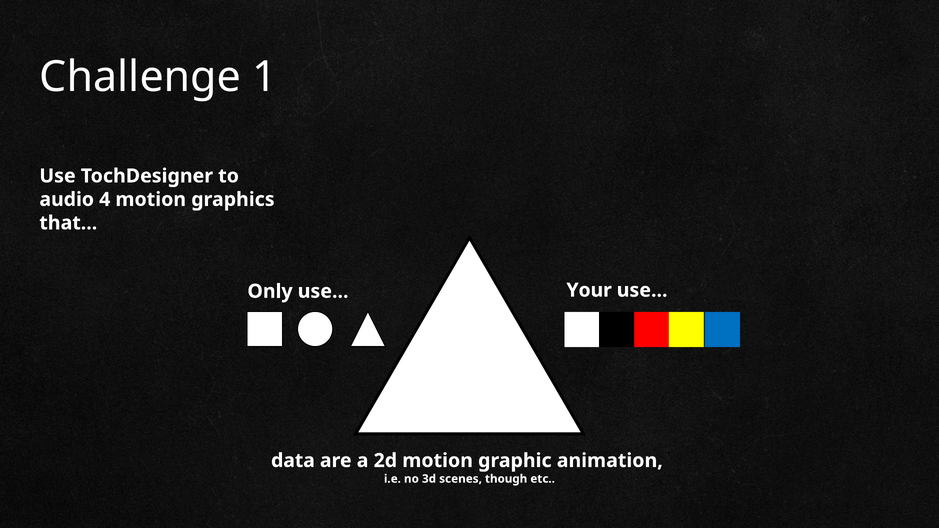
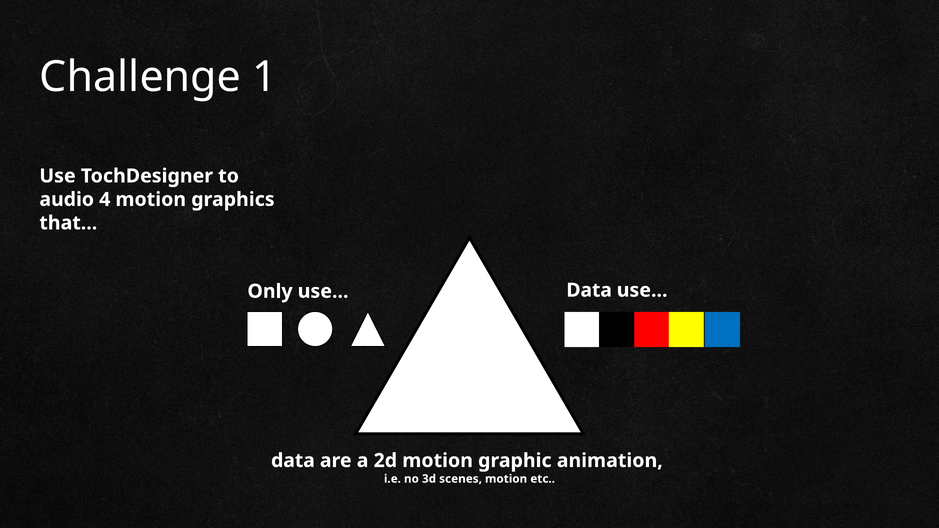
use Your: Your -> Data (589, 290)
scenes though: though -> motion (506, 479)
